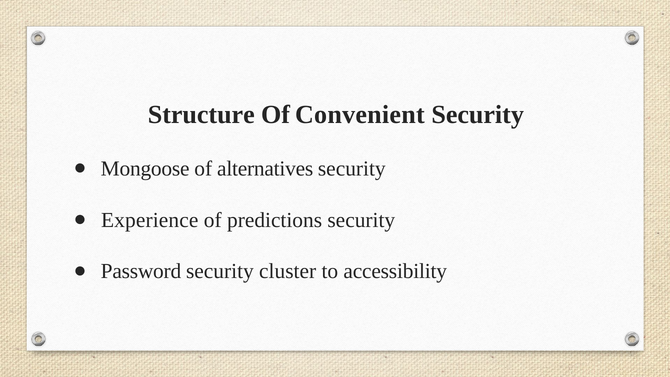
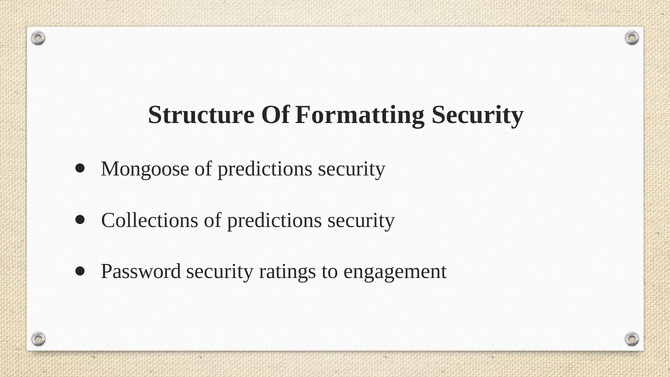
Convenient: Convenient -> Formatting (360, 115)
alternatives: alternatives -> predictions (265, 169)
Experience: Experience -> Collections (150, 220)
cluster: cluster -> ratings (288, 271)
accessibility: accessibility -> engagement (395, 271)
